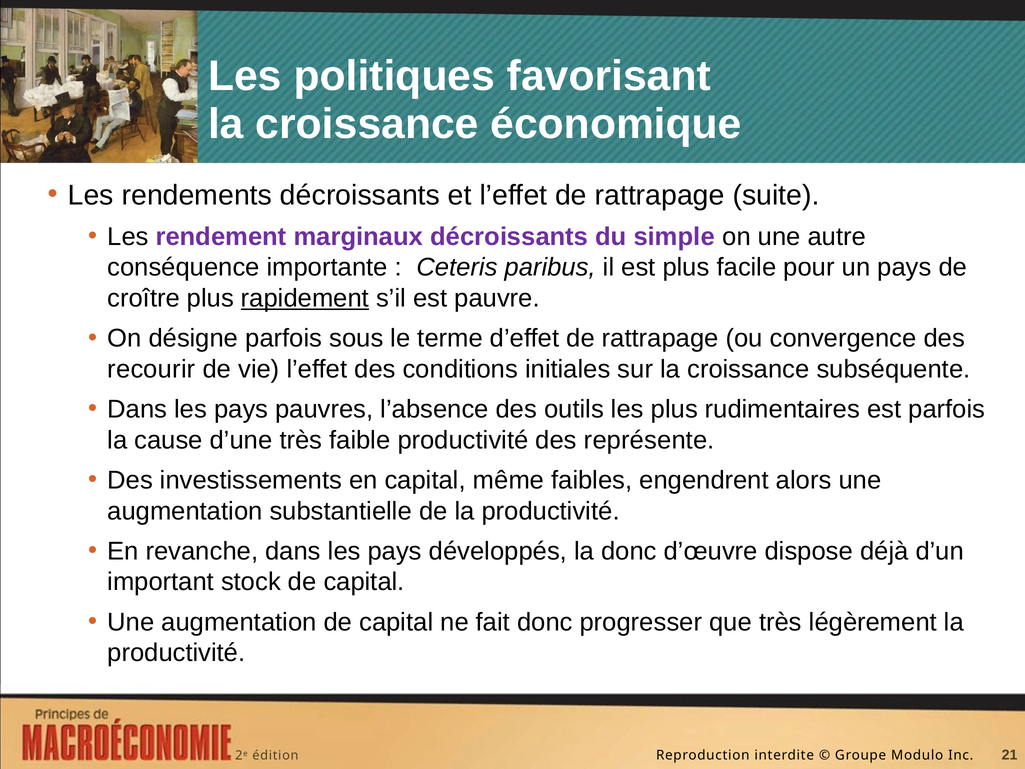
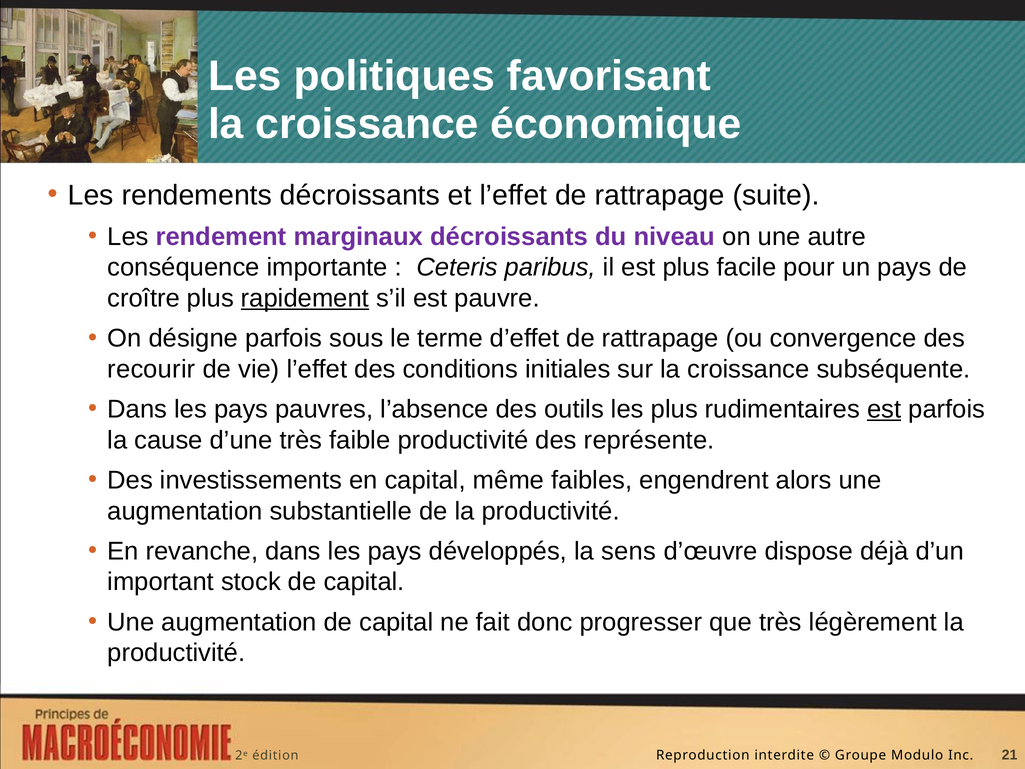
simple: simple -> niveau (674, 237)
est underline: none -> present (884, 409)
la donc: donc -> sens (629, 551)
